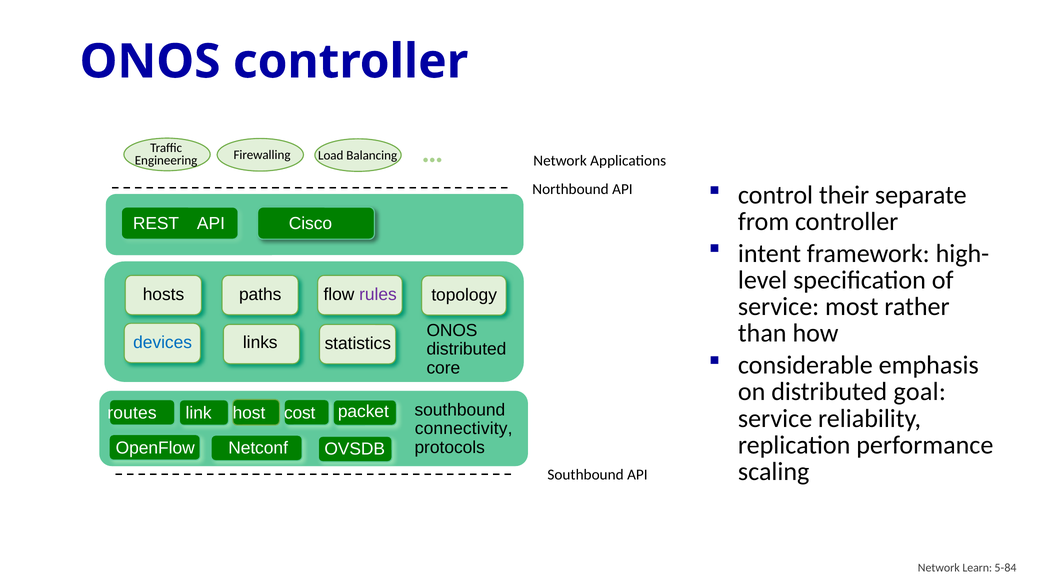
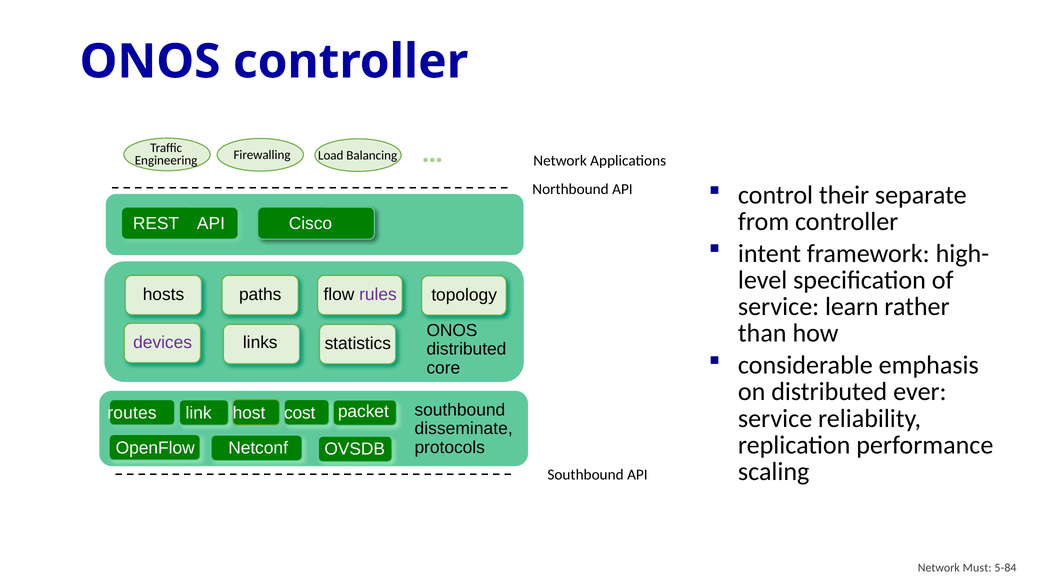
most: most -> learn (852, 307)
devices colour: blue -> purple (163, 343)
goal: goal -> ever (920, 392)
connectivity: connectivity -> disseminate (464, 429)
Learn: Learn -> Must (977, 568)
